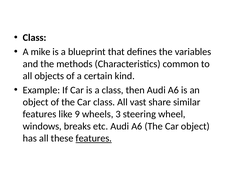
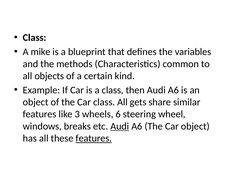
vast: vast -> gets (138, 102)
9: 9 -> 3 (77, 115)
3: 3 -> 6 (118, 115)
Audi underline: none -> present (120, 127)
